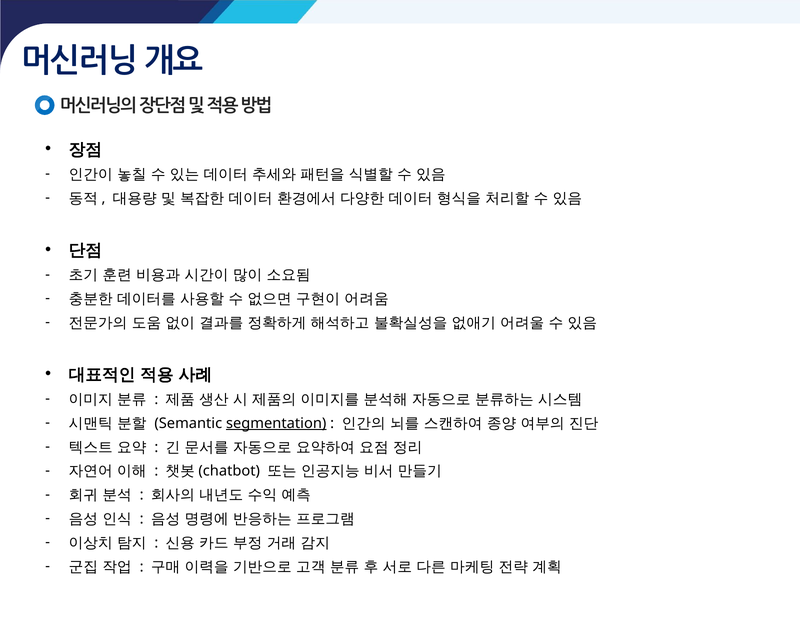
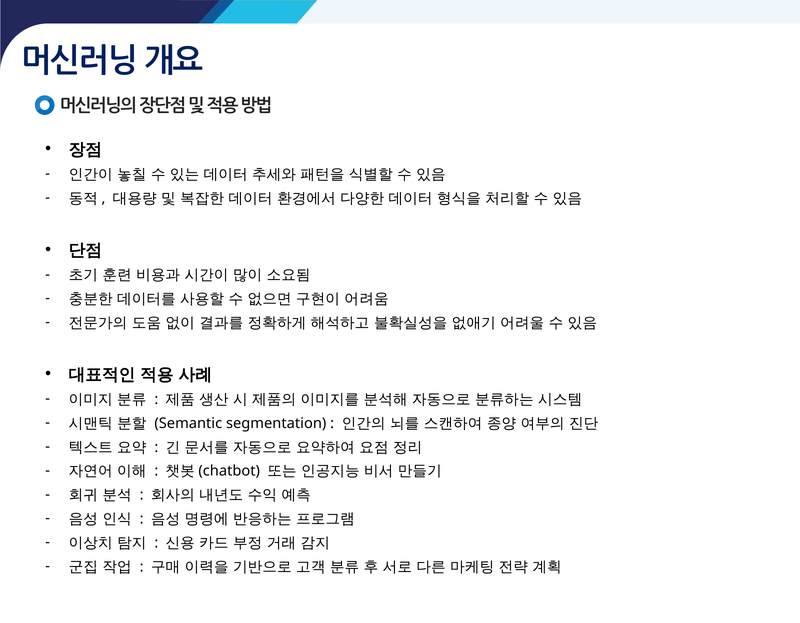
segmentation underline: present -> none (276, 423)
